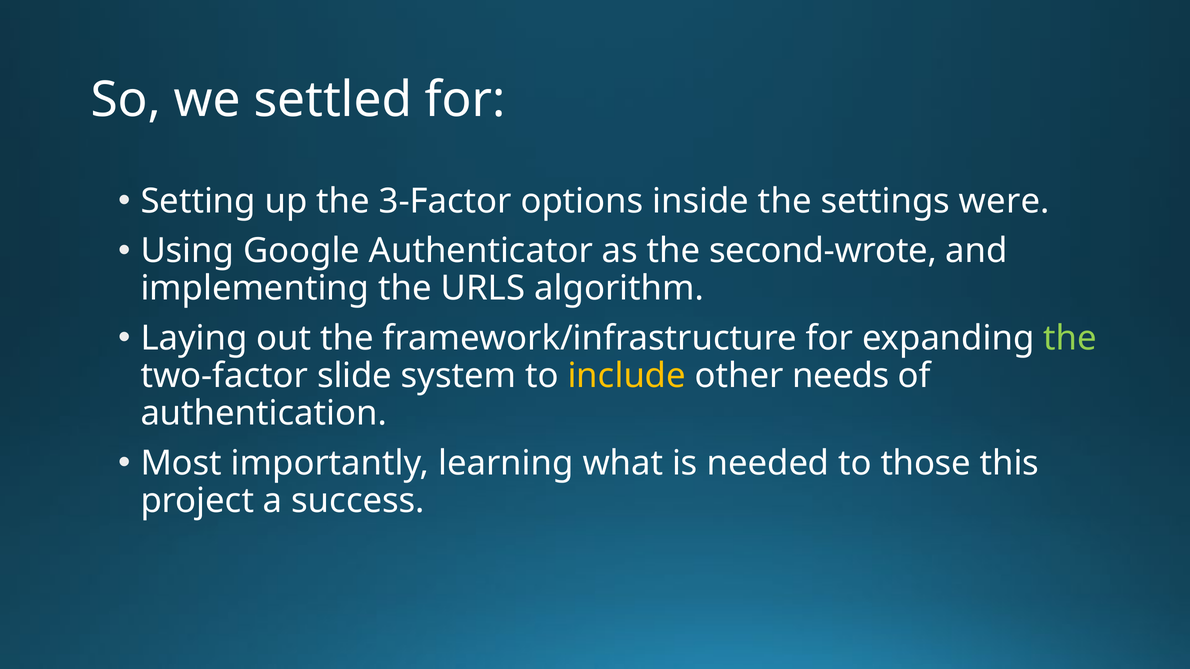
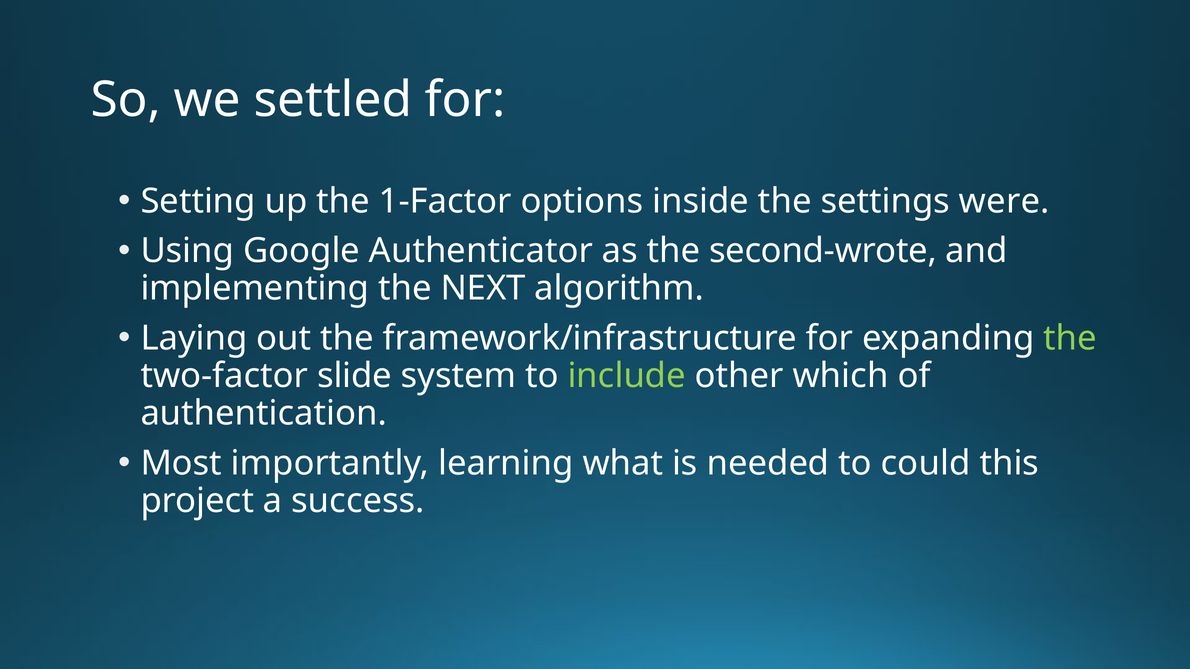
3-Factor: 3-Factor -> 1-Factor (445, 201)
URLS: URLS -> NEXT (483, 289)
include colour: yellow -> light green (627, 376)
needs: needs -> which (841, 376)
those: those -> could (926, 463)
